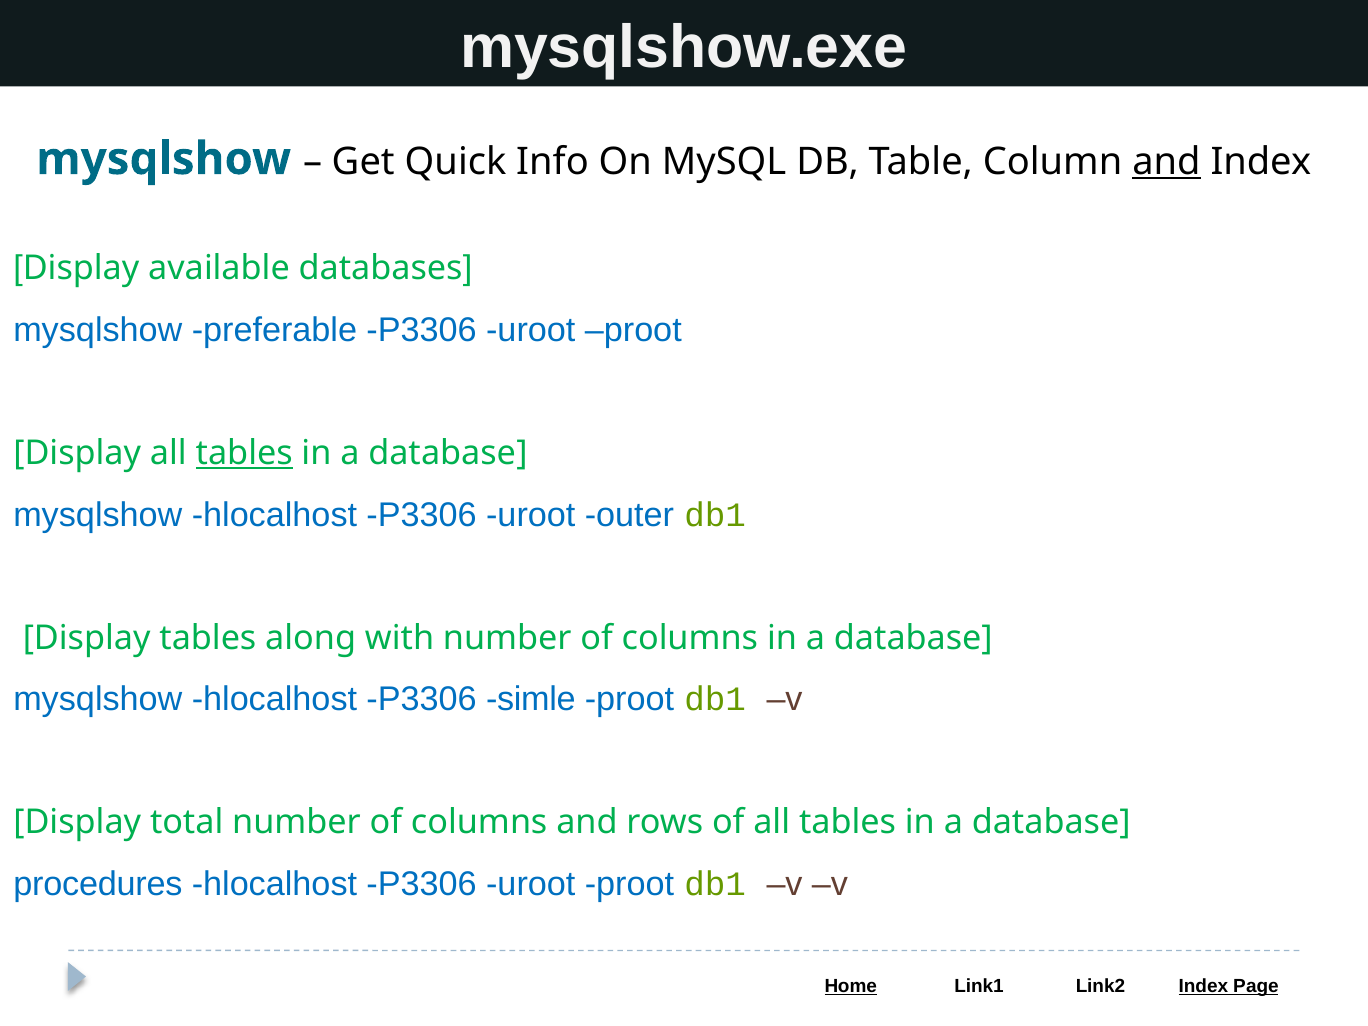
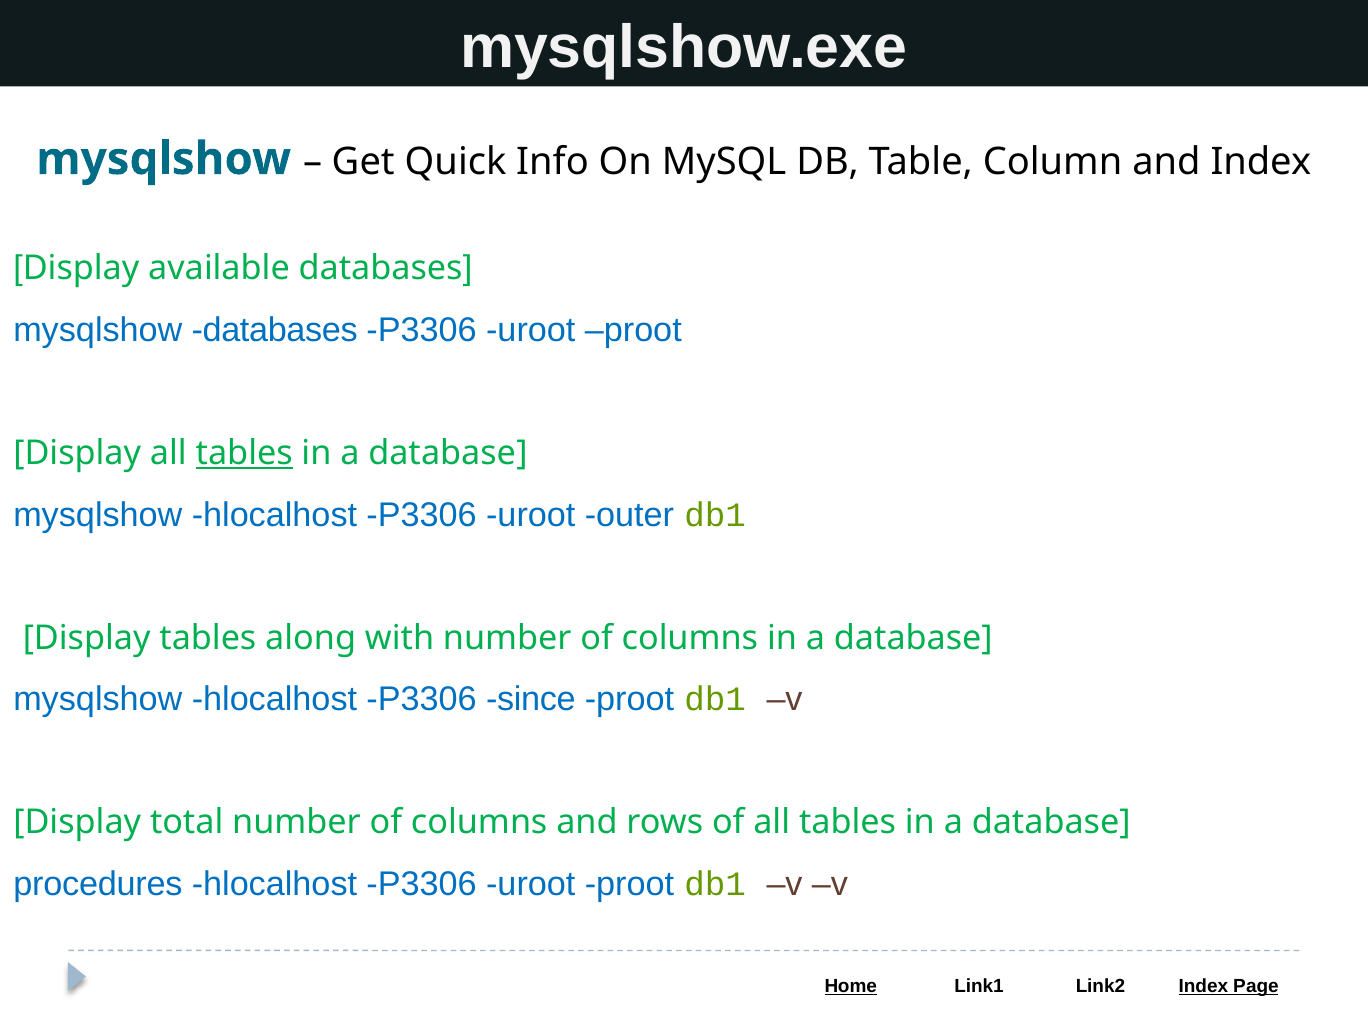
and underline: present -> none (1166, 162)
mysqlshow preferable: preferable -> databases (275, 330)
simle: simle -> since (531, 700)
